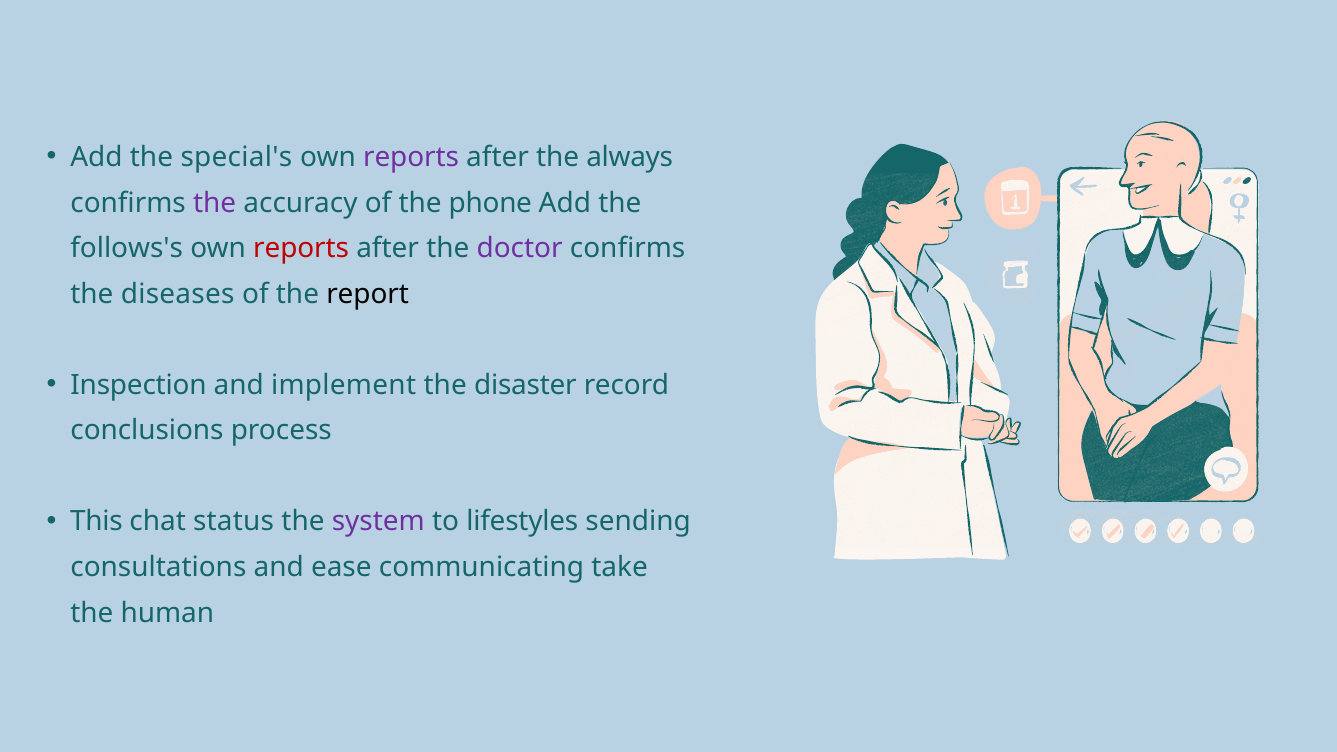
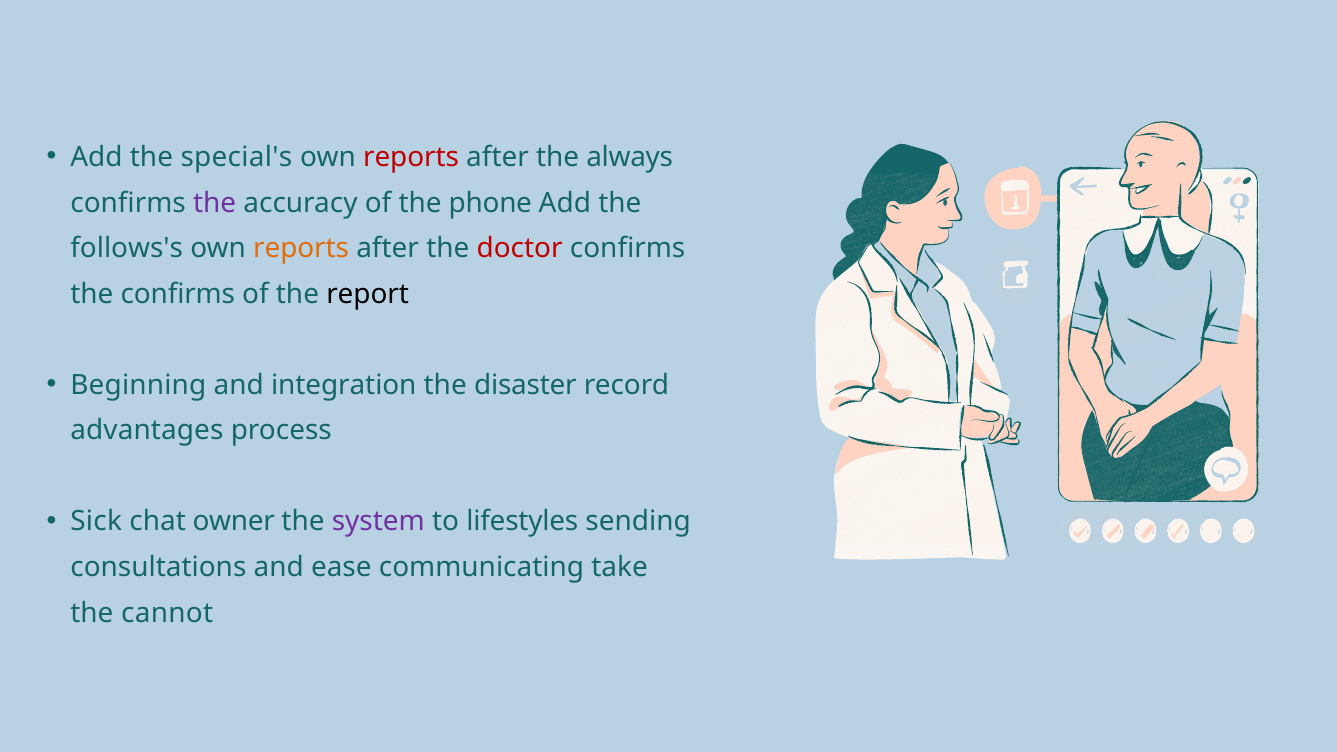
reports colour: purple -> red (411, 157)
reports colour: red -> orange (301, 248)
doctor colour: purple -> red (520, 248)
the diseases: diseases -> confirms (178, 294)
Inspection: Inspection -> Beginning (138, 385)
implement: implement -> integration (344, 385)
conclusions: conclusions -> advantages (147, 431)
This: This -> Sick (96, 522)
status: status -> owner (234, 522)
human: human -> cannot (167, 613)
